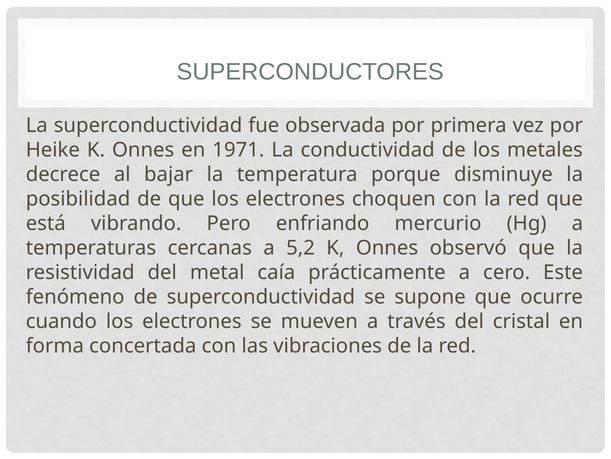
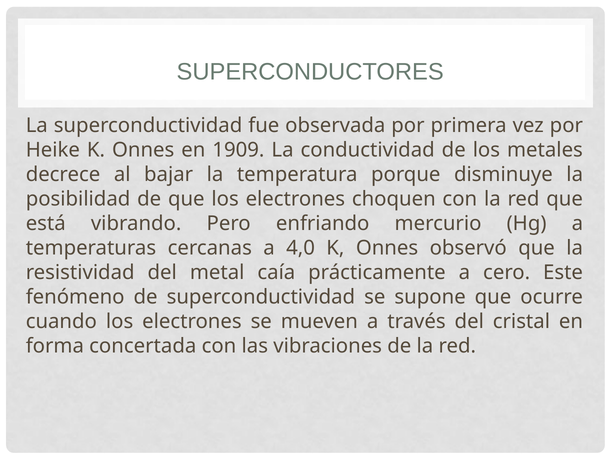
1971: 1971 -> 1909 (238, 150)
5,2: 5,2 -> 4,0 (301, 248)
